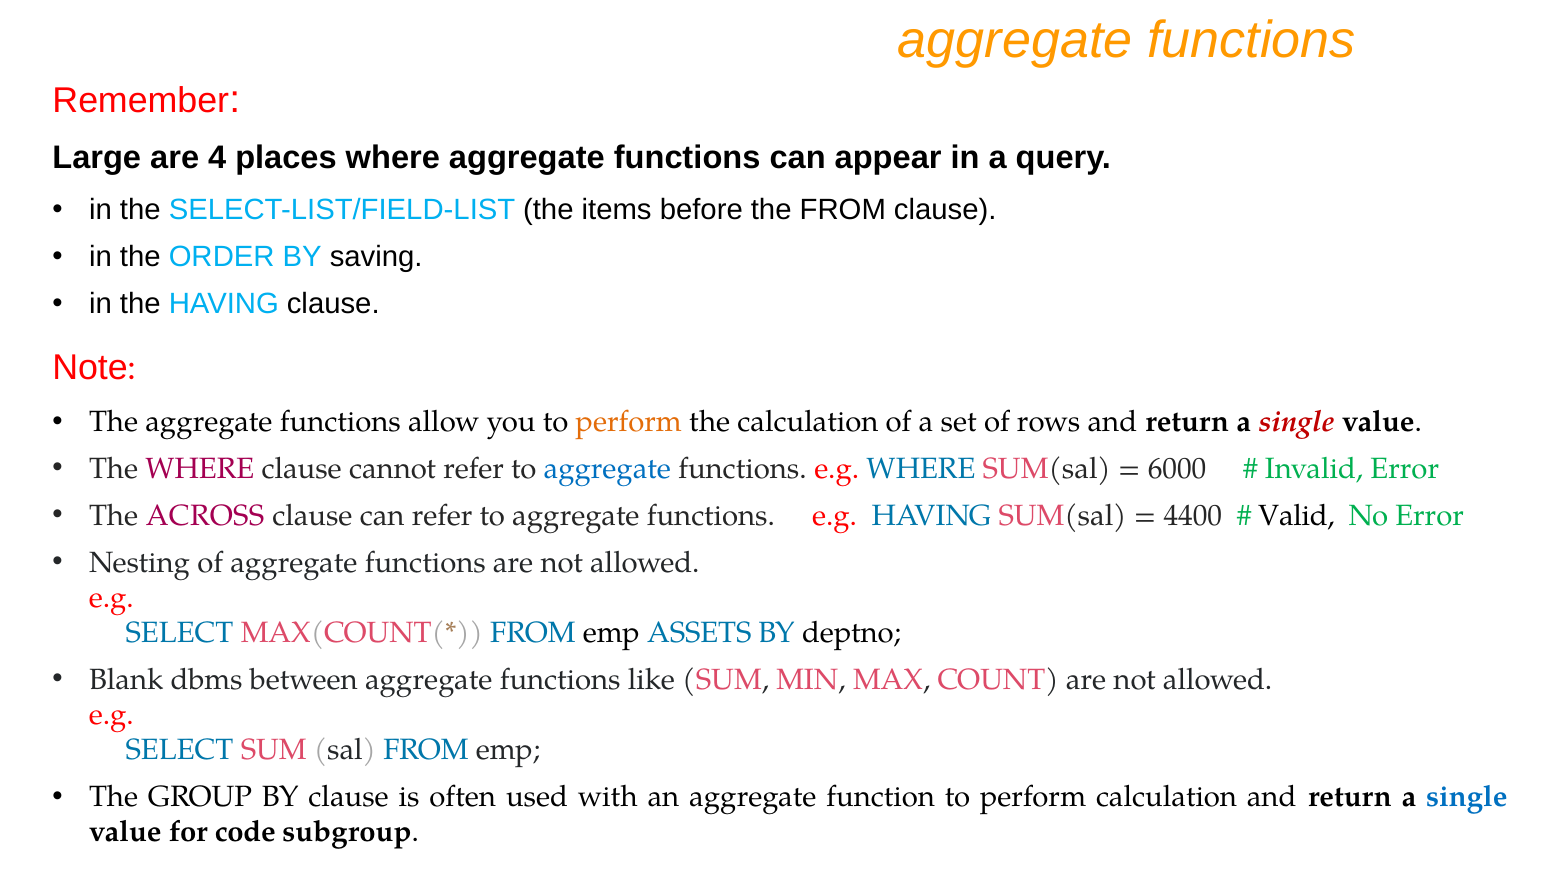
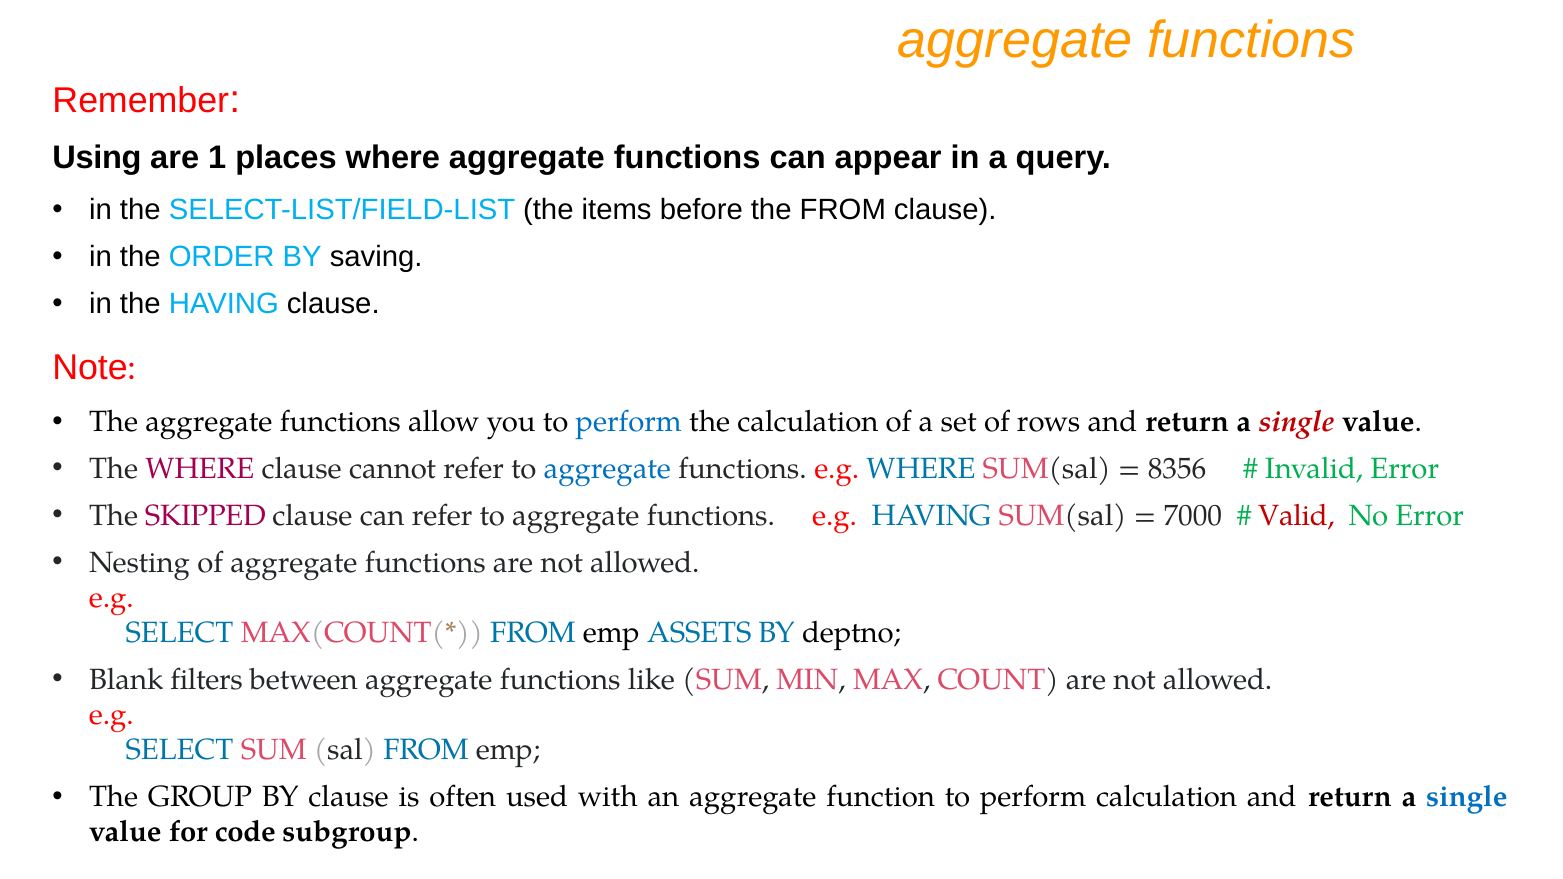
Large: Large -> Using (97, 158)
4: 4 -> 1 (217, 158)
perform colour: orange -> blue (629, 422)
6000: 6000 -> 8356 (1177, 469)
ACROSS: ACROSS -> SKIPPED (205, 516)
4400: 4400 -> 7000 (1193, 516)
Valid colour: black -> red (1296, 516)
dbms: dbms -> filters (207, 680)
